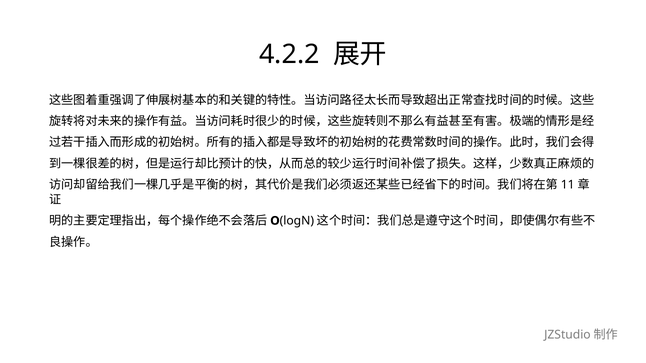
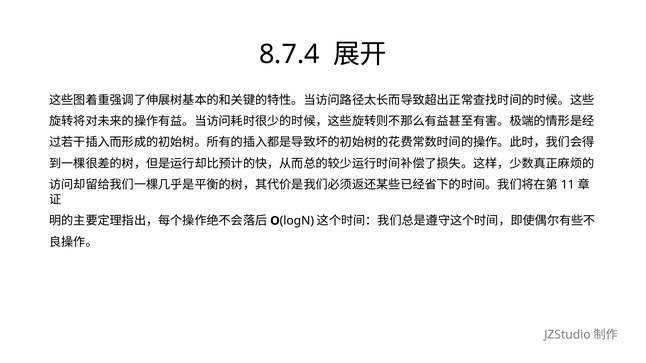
4.2.2: 4.2.2 -> 8.7.4 (289, 54)
